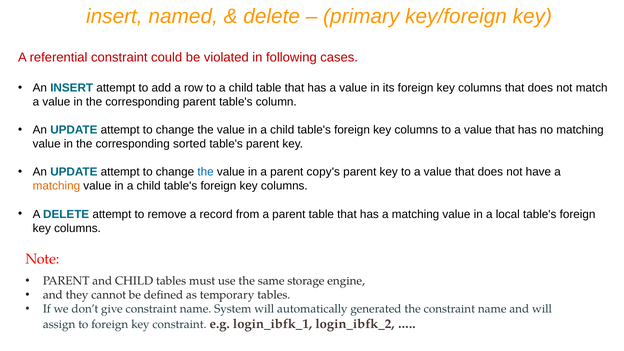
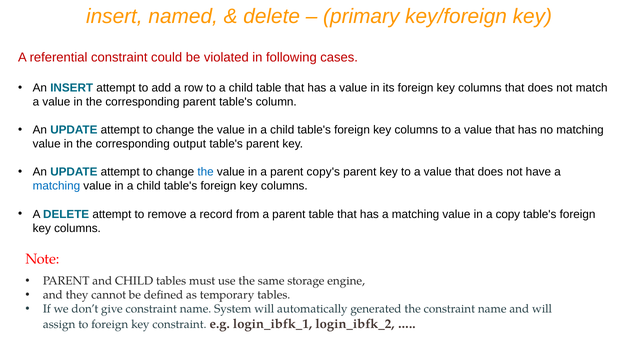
sorted: sorted -> output (190, 144)
matching colour: orange -> blue (56, 186)
local: local -> copy (508, 214)
